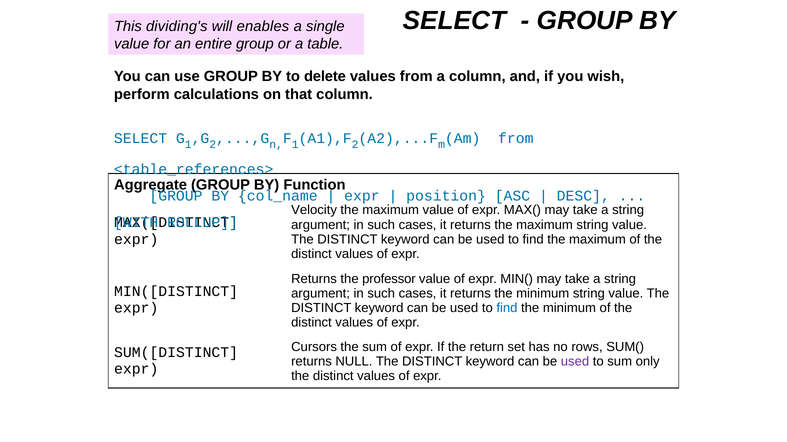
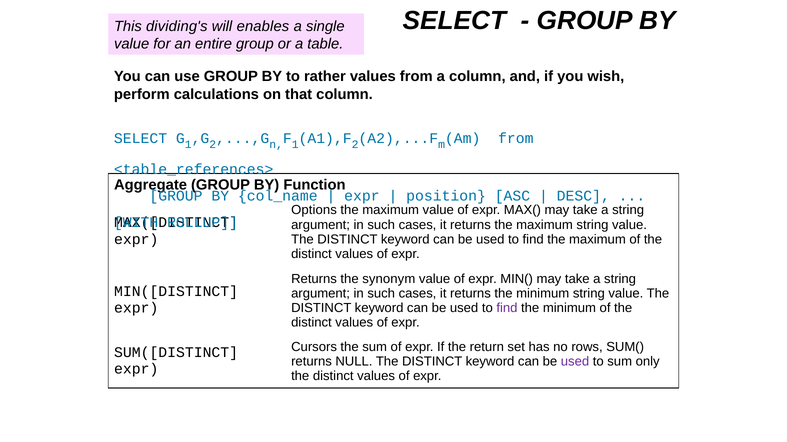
delete: delete -> rather (325, 77)
Velocity: Velocity -> Options (314, 211)
professor: professor -> synonym (389, 279)
find colour: blue -> purple (507, 309)
